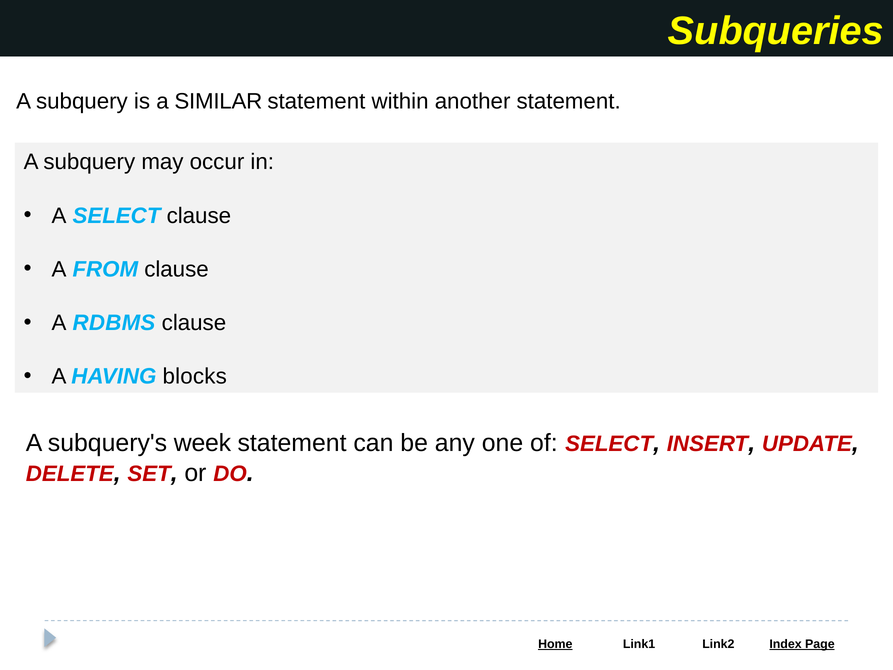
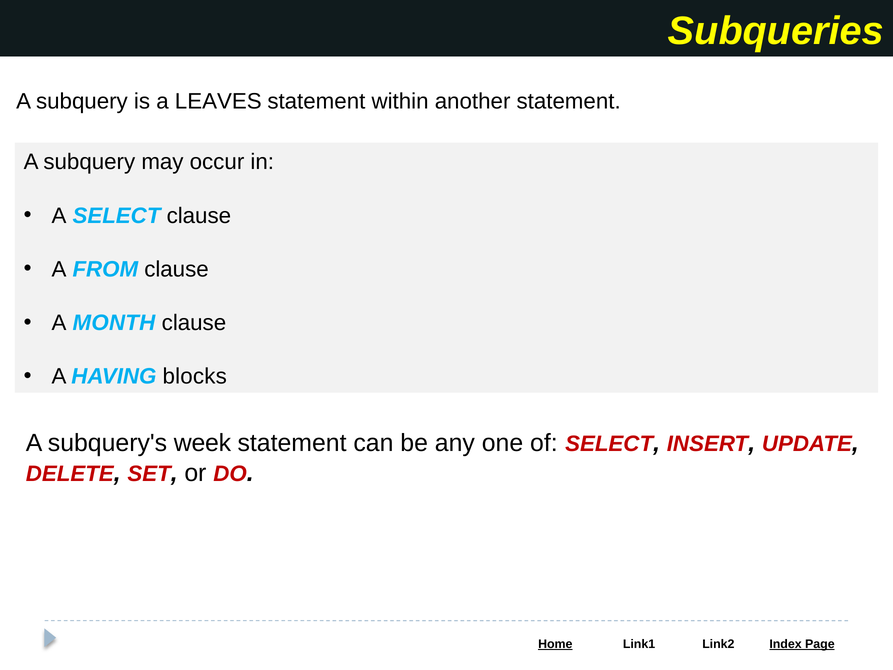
SIMILAR: SIMILAR -> LEAVES (218, 101)
RDBMS: RDBMS -> MONTH (114, 323)
